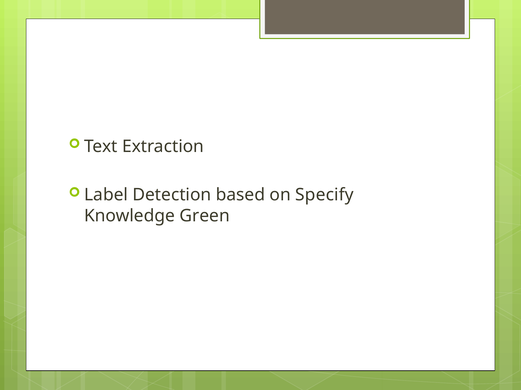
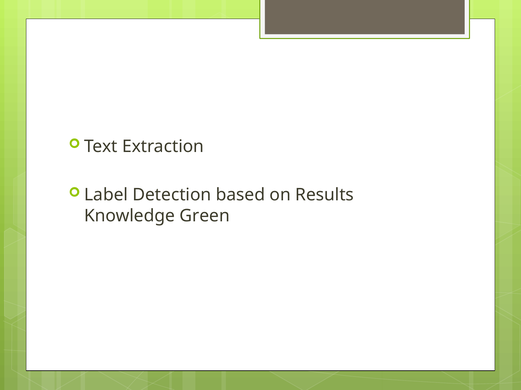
Specify: Specify -> Results (325, 195)
